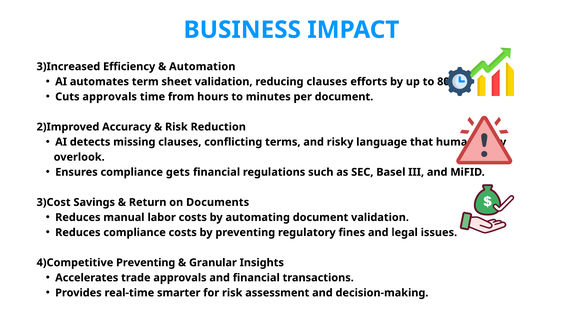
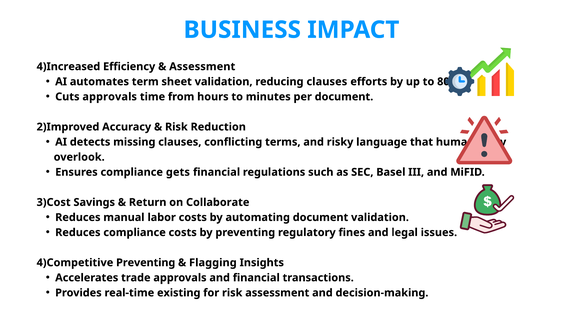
3)Increased: 3)Increased -> 4)Increased (68, 67)
Automation: Automation -> Assessment (202, 67)
Documents: Documents -> Collaborate (218, 202)
Granular: Granular -> Flagging (213, 263)
smarter: smarter -> existing (179, 293)
